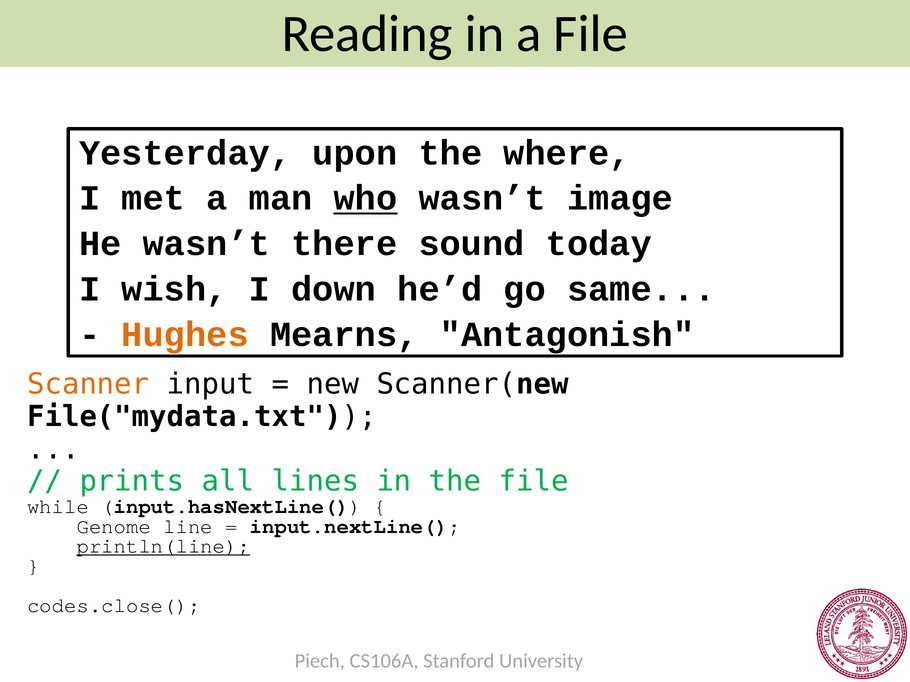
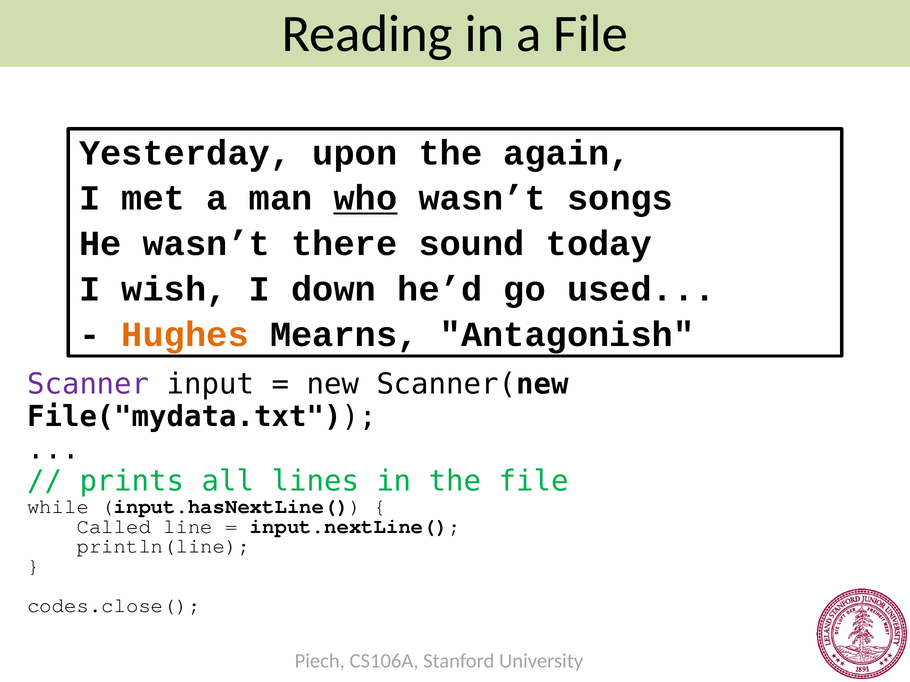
where: where -> again (567, 153)
image: image -> songs (620, 198)
same: same -> used (641, 289)
Scanner colour: orange -> purple (88, 384)
Genome: Genome -> Called (114, 527)
println(line underline: present -> none (163, 546)
